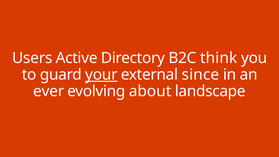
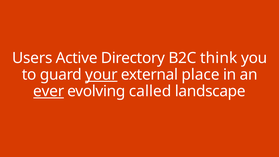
since: since -> place (201, 75)
ever underline: none -> present (49, 91)
about: about -> called (150, 91)
